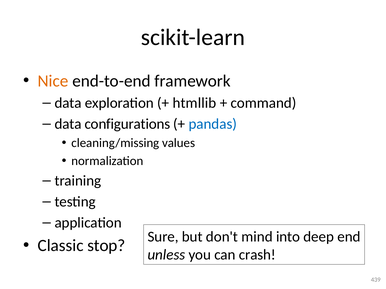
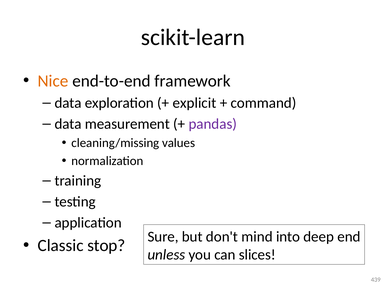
htmllib: htmllib -> explicit (194, 103)
configurations: configurations -> measurement (127, 124)
pandas colour: blue -> purple (213, 124)
crash: crash -> slices (257, 255)
